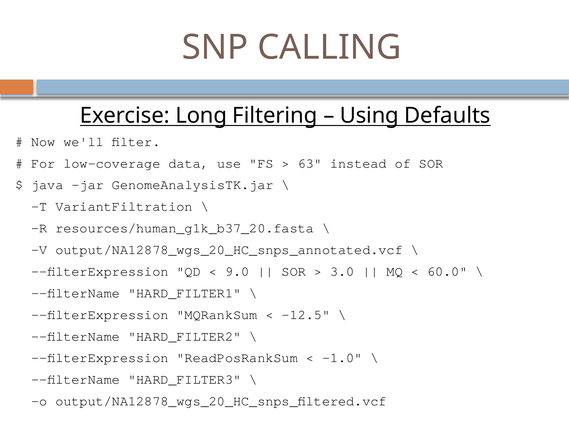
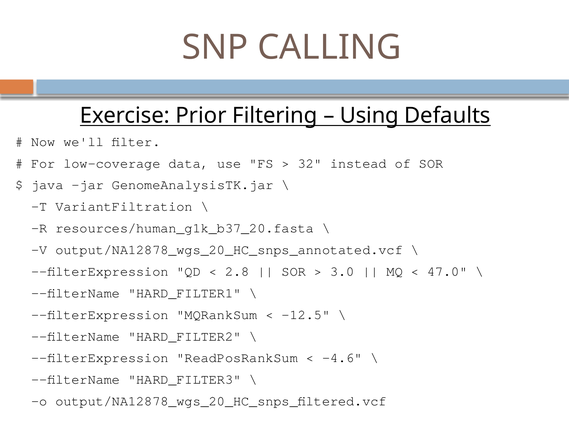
Long: Long -> Prior (201, 116)
63: 63 -> 32 (310, 164)
9.0: 9.0 -> 2.8 (237, 272)
60.0: 60.0 -> 47.0 (447, 272)
-1.0: -1.0 -> -4.6 (342, 359)
